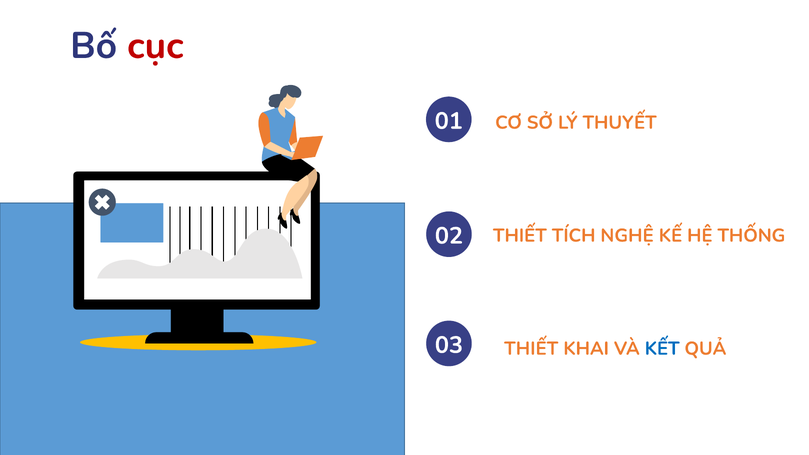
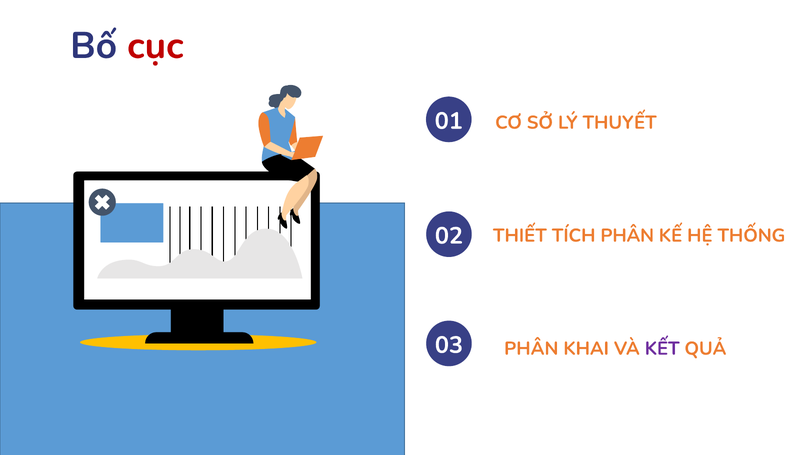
TÍCH NGHỆ: NGHỆ -> PHÂN (627, 236)
THIẾT: THIẾT -> PHÂN (531, 349)
KẾT colour: blue -> purple (662, 349)
